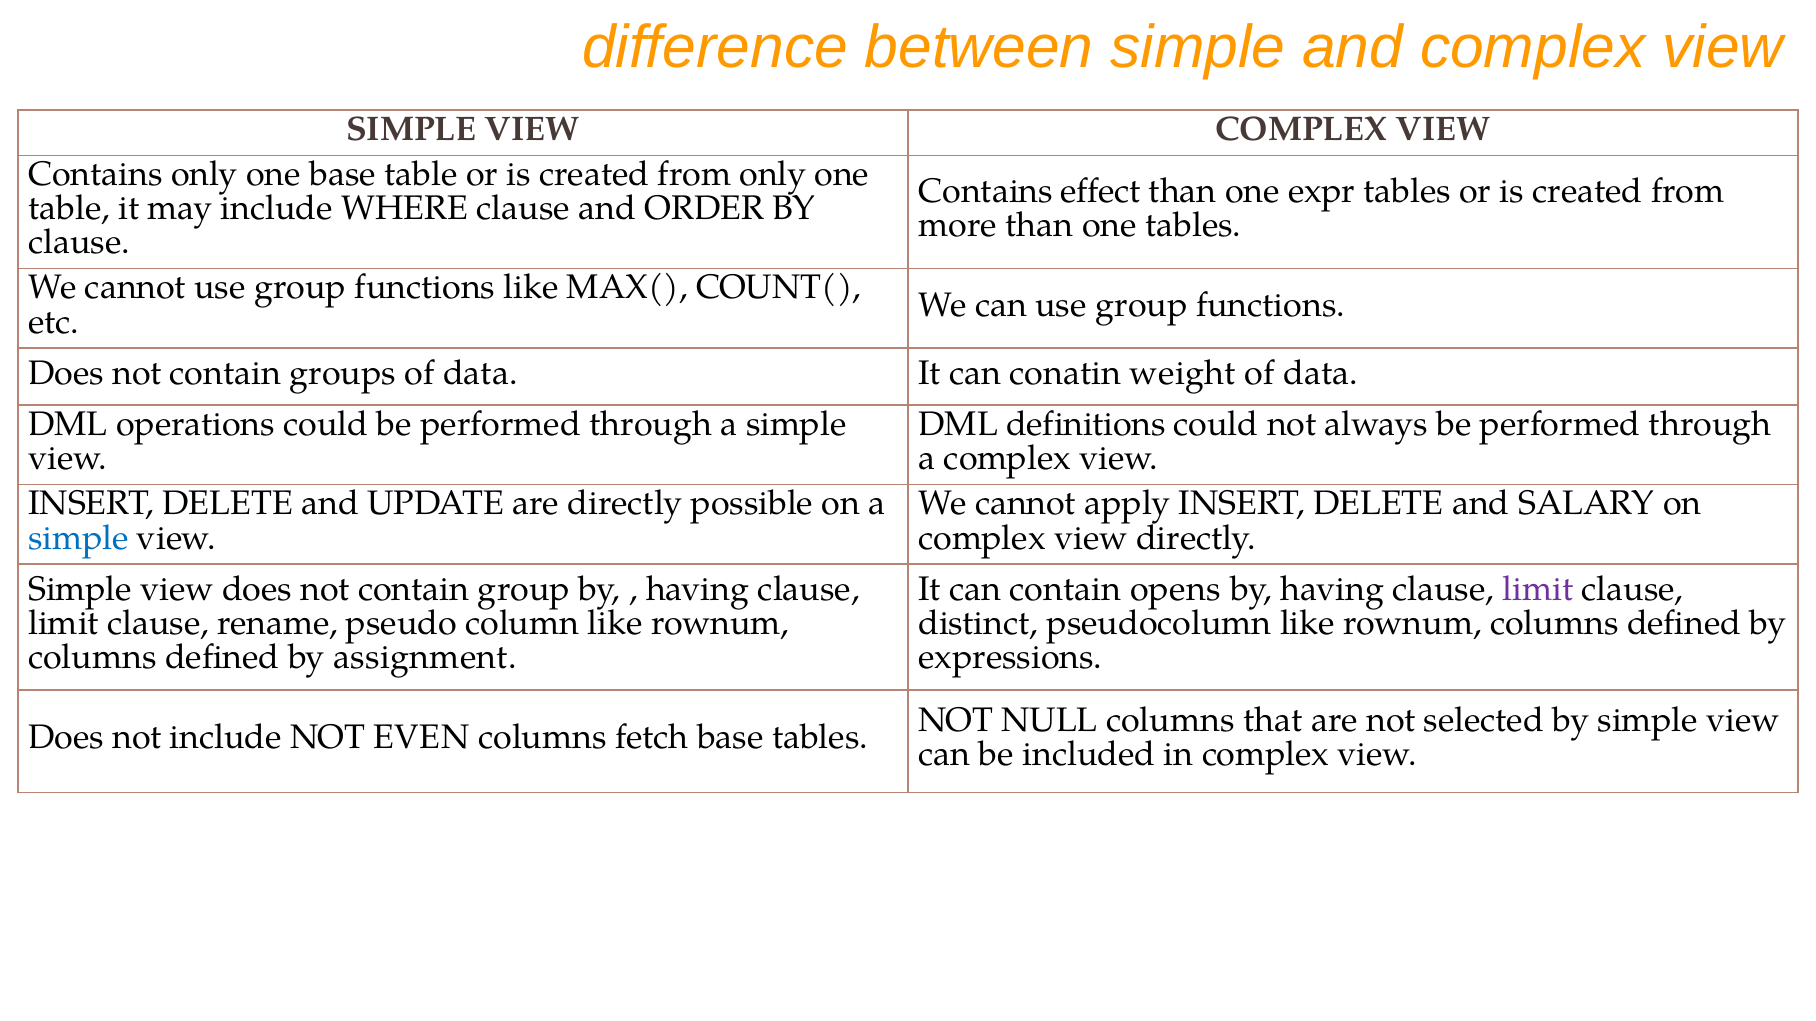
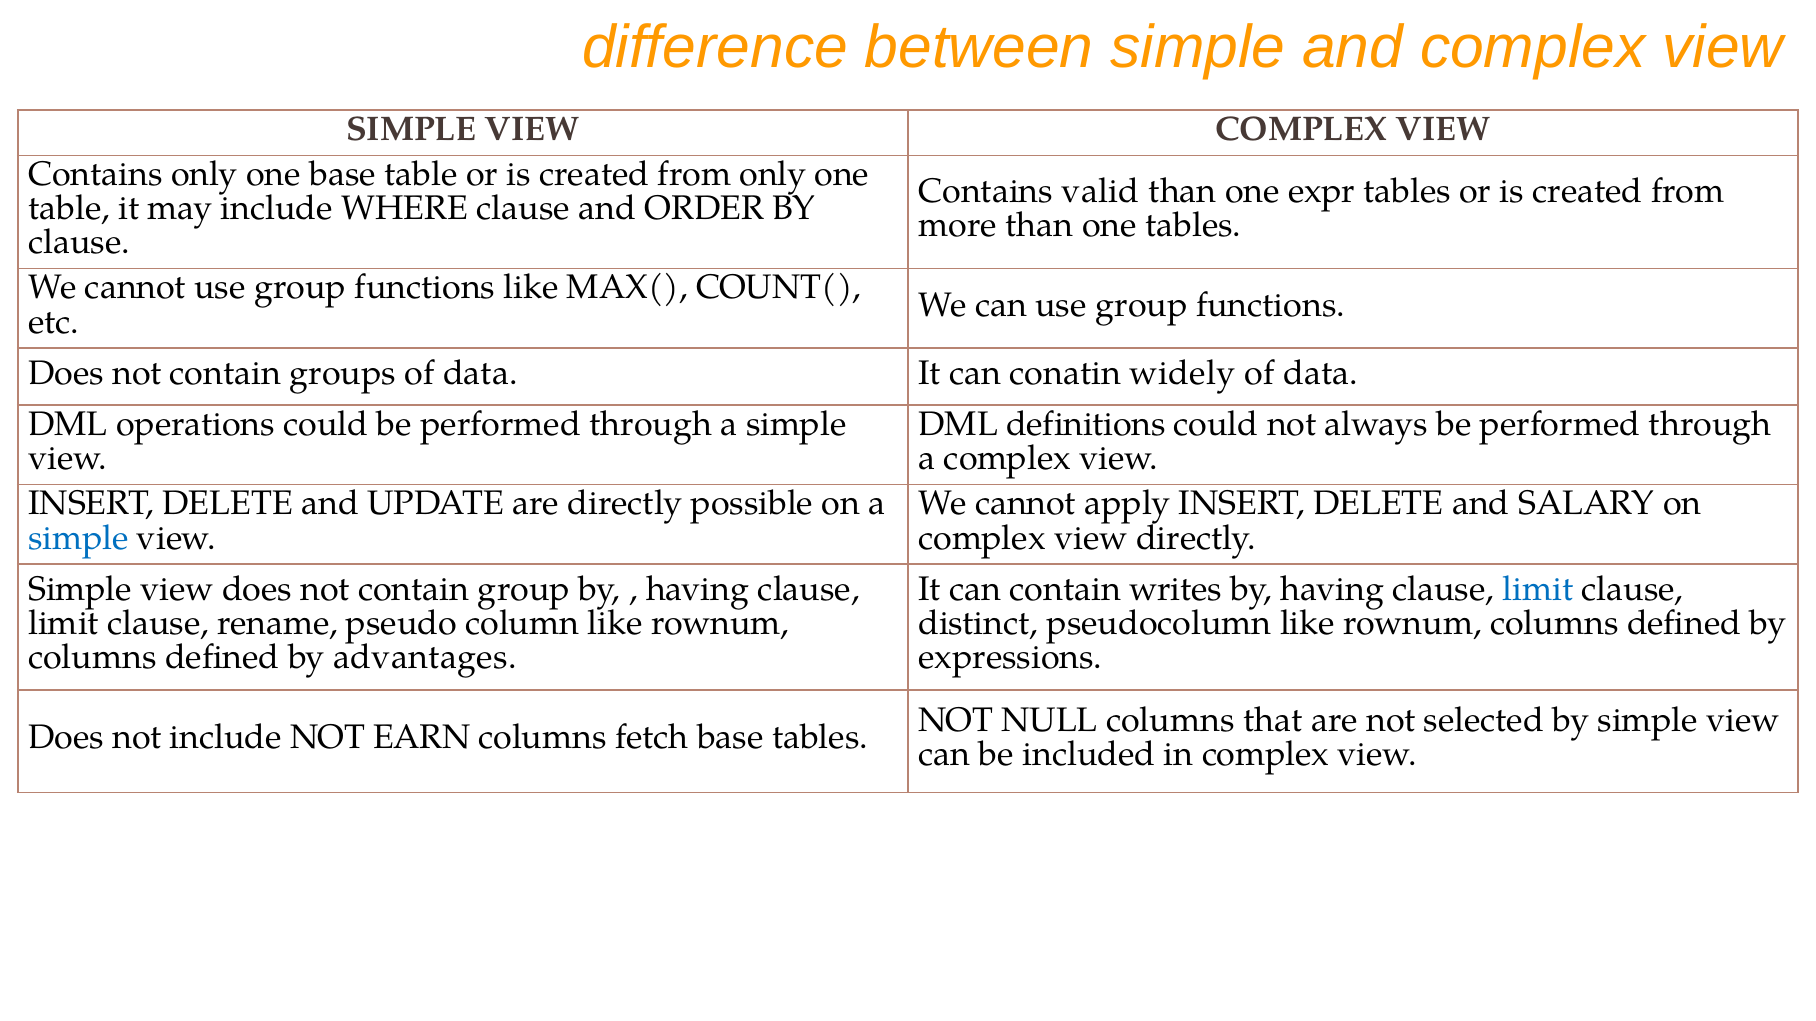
effect: effect -> valid (1101, 191)
weight: weight -> widely (1183, 373)
opens: opens -> writes (1176, 589)
limit colour: purple -> blue (1538, 589)
assignment: assignment -> advantages (425, 658)
EVEN: EVEN -> EARN (422, 738)
